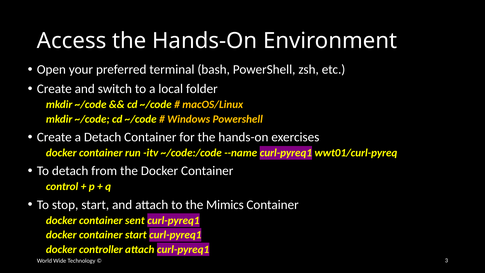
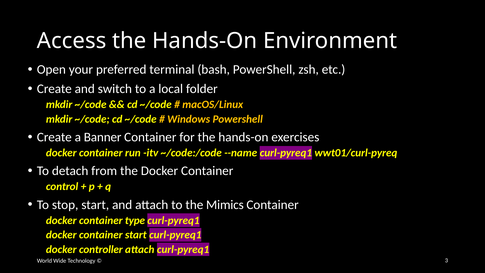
a Detach: Detach -> Banner (103, 137)
sent: sent -> type (135, 220)
